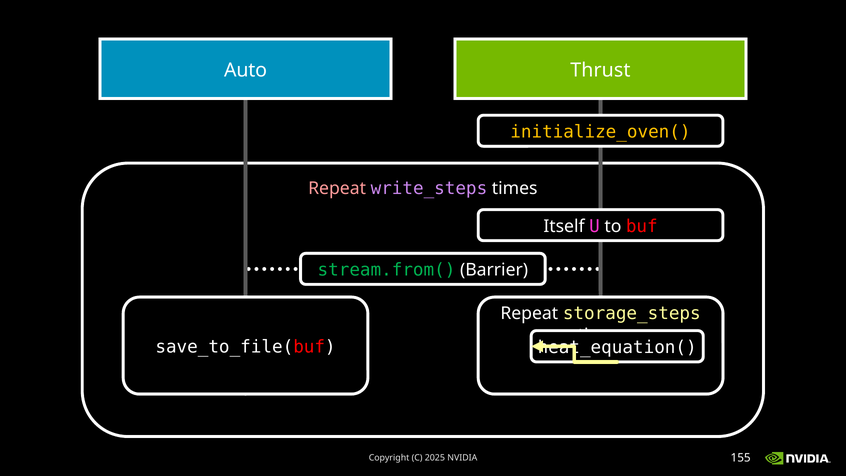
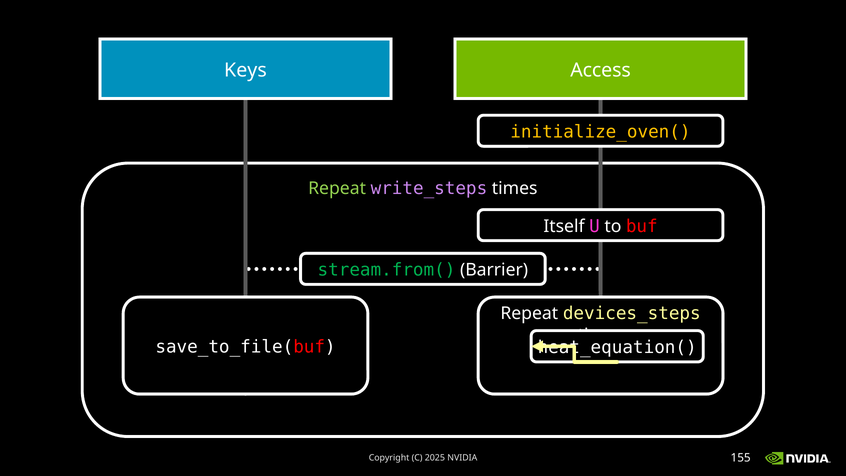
Auto: Auto -> Keys (245, 70)
Thrust: Thrust -> Access (601, 70)
Repeat colour: pink -> light green (337, 188)
storage_steps: storage_steps -> devices_steps (632, 314)
